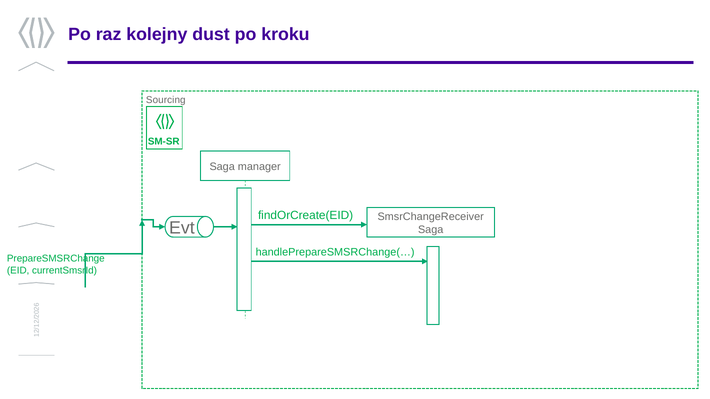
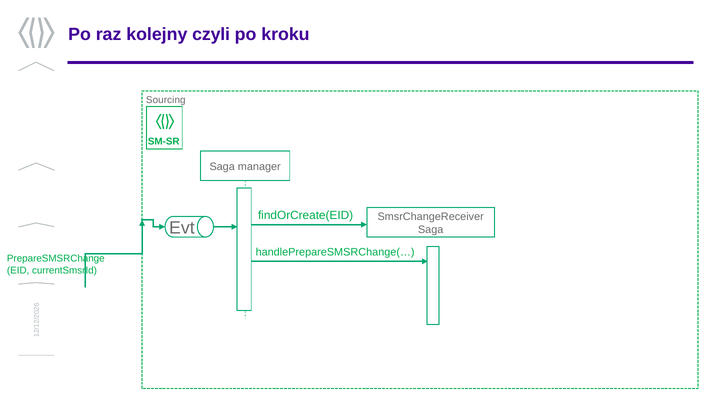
dust: dust -> czyli (211, 34)
